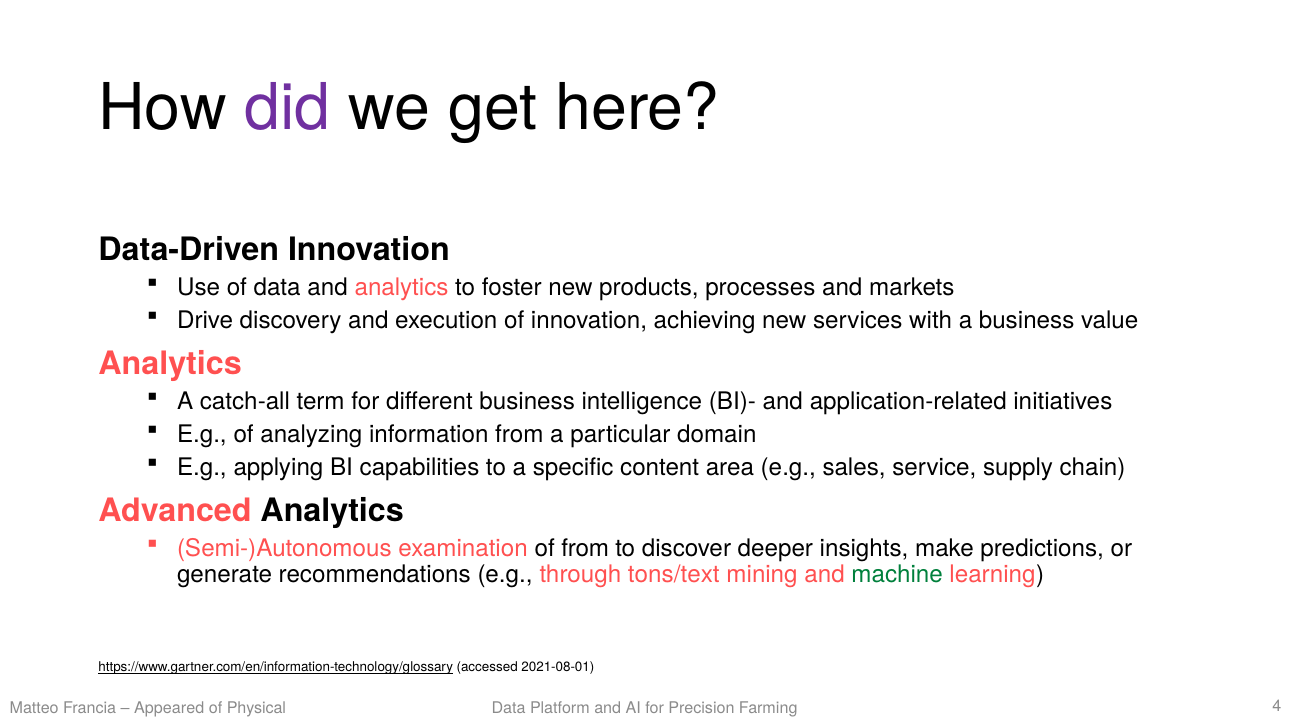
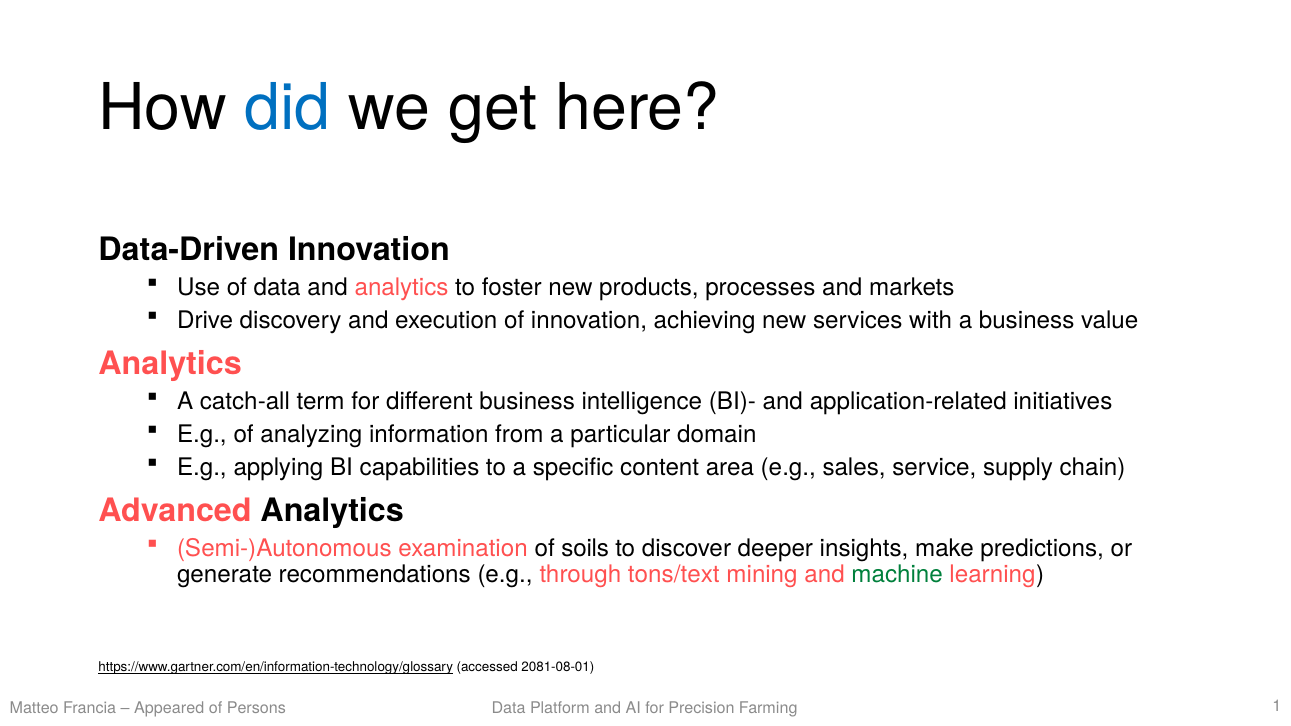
did colour: purple -> blue (288, 108)
of from: from -> soils (585, 548)
2021-08-01: 2021-08-01 -> 2081-08-01 (558, 668)
Physical: Physical -> Persons (256, 708)
4: 4 -> 1 (1277, 706)
